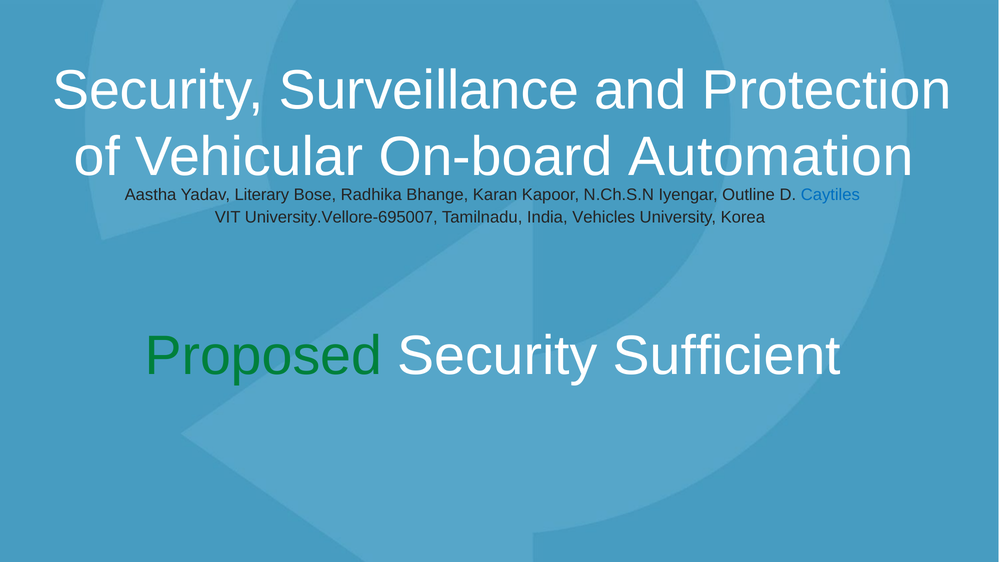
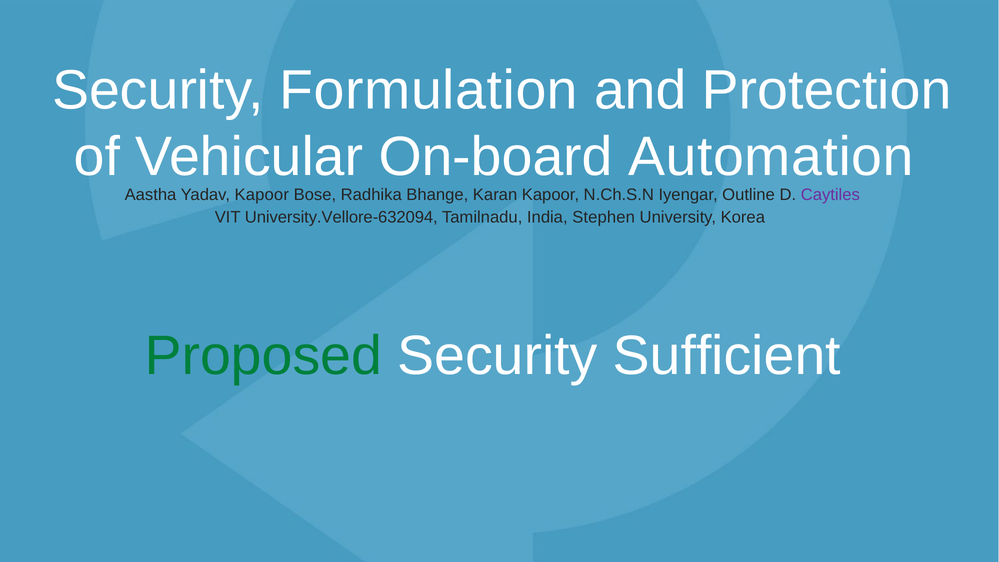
Surveillance: Surveillance -> Formulation (429, 90)
Yadav Literary: Literary -> Kapoor (262, 195)
Caytiles colour: blue -> purple (830, 195)
University.Vellore-695007: University.Vellore-695007 -> University.Vellore-632094 (341, 217)
Vehicles: Vehicles -> Stephen (604, 217)
